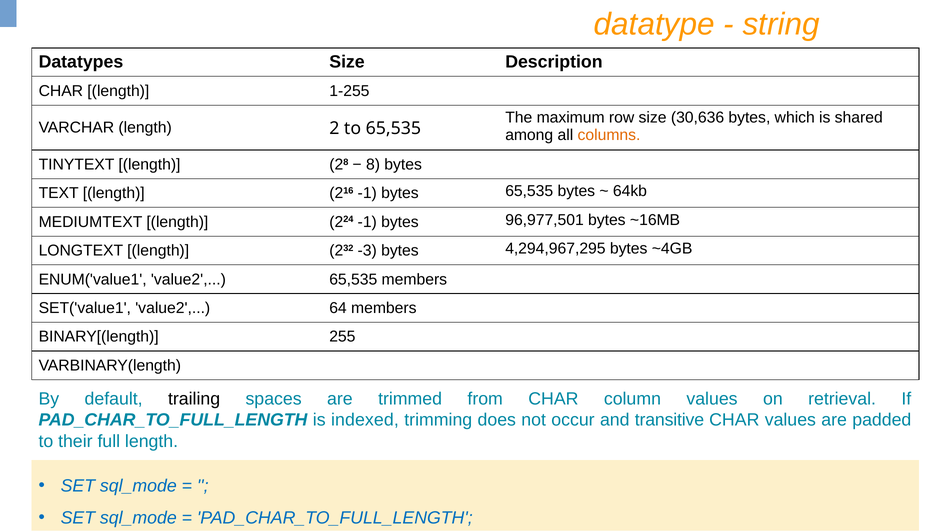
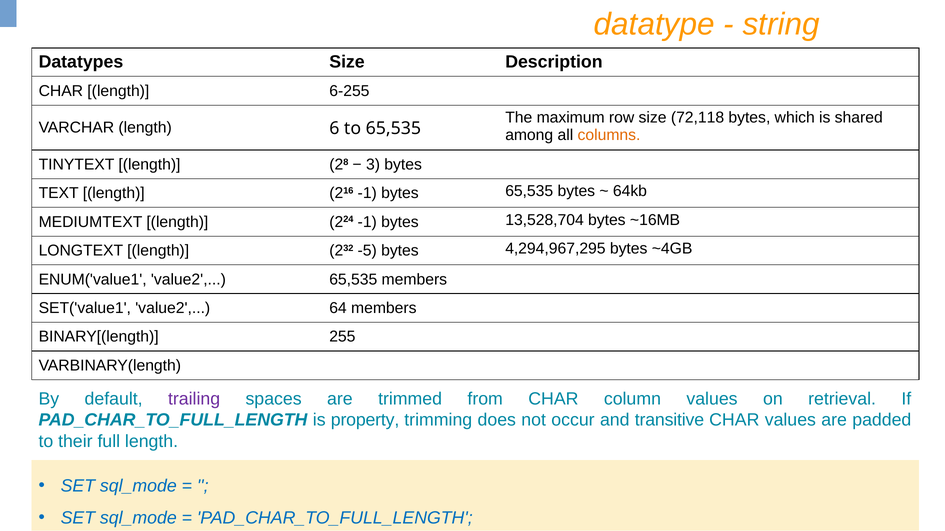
1-255: 1-255 -> 6-255 (349, 91)
30,636: 30,636 -> 72,118 (698, 118)
2: 2 -> 6 (334, 129)
8: 8 -> 3 (373, 165)
96,977,501: 96,977,501 -> 13,528,704 (545, 220)
-3: -3 -> -5 (367, 251)
trailing colour: black -> purple (194, 399)
indexed: indexed -> property (365, 421)
